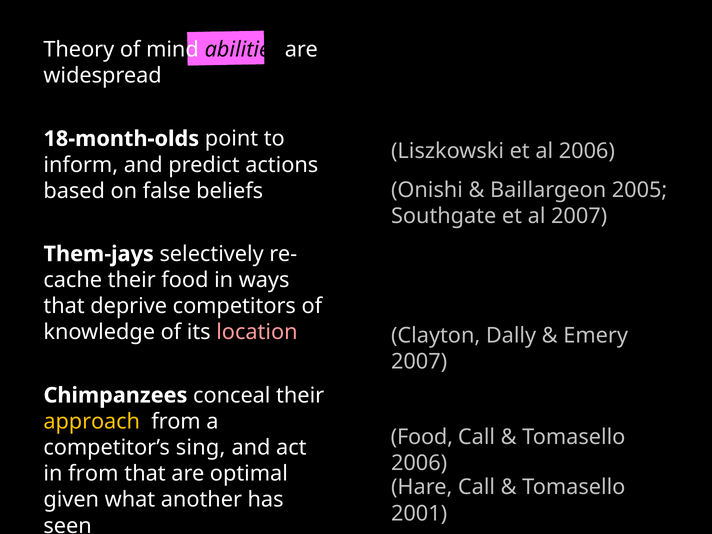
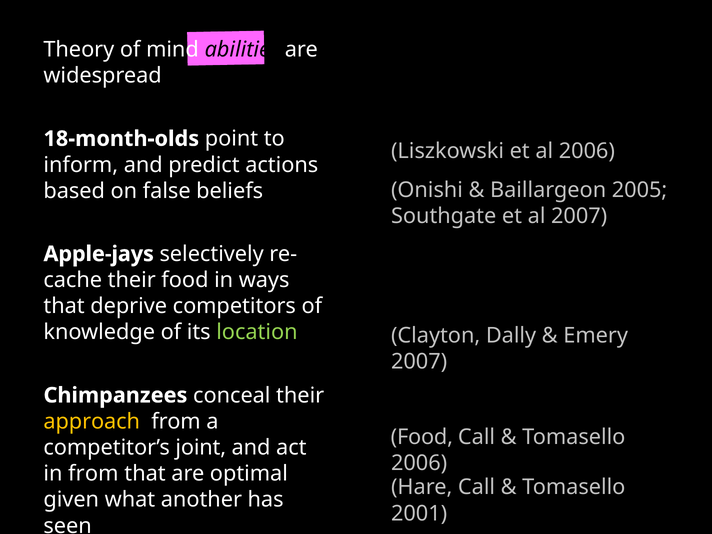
Them-jays: Them-jays -> Apple-jays (99, 254)
location colour: pink -> light green (257, 332)
sing: sing -> joint (201, 448)
